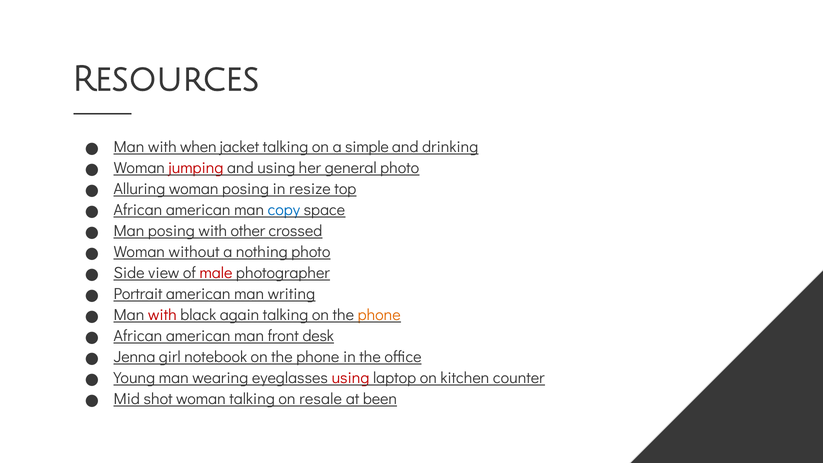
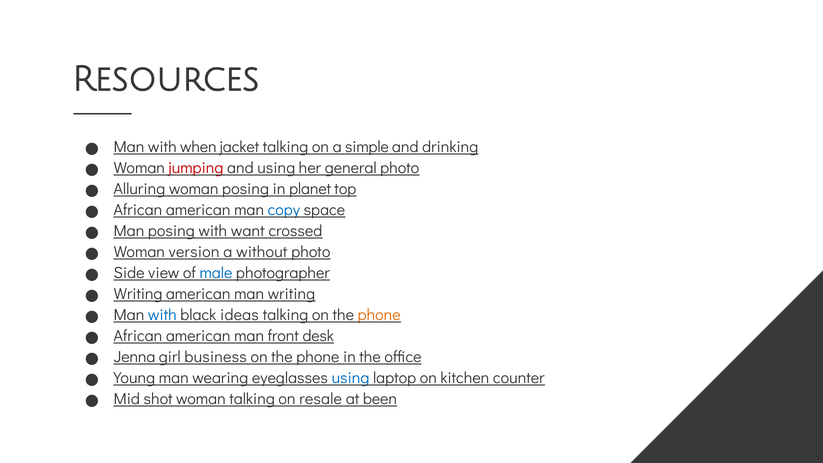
resize: resize -> planet (310, 189)
other: other -> want (248, 231)
without: without -> version (194, 252)
nothing: nothing -> without (262, 252)
male colour: red -> blue (216, 273)
Portrait: Portrait -> Writing (138, 294)
with colour: red -> blue (162, 315)
again: again -> ideas (239, 315)
notebook: notebook -> business (216, 357)
using colour: red -> blue (350, 378)
